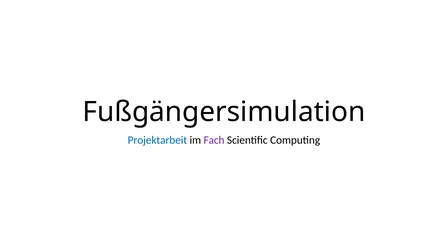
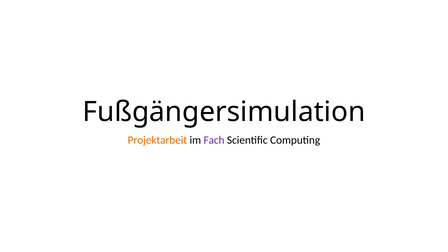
Projektarbeit colour: blue -> orange (157, 140)
